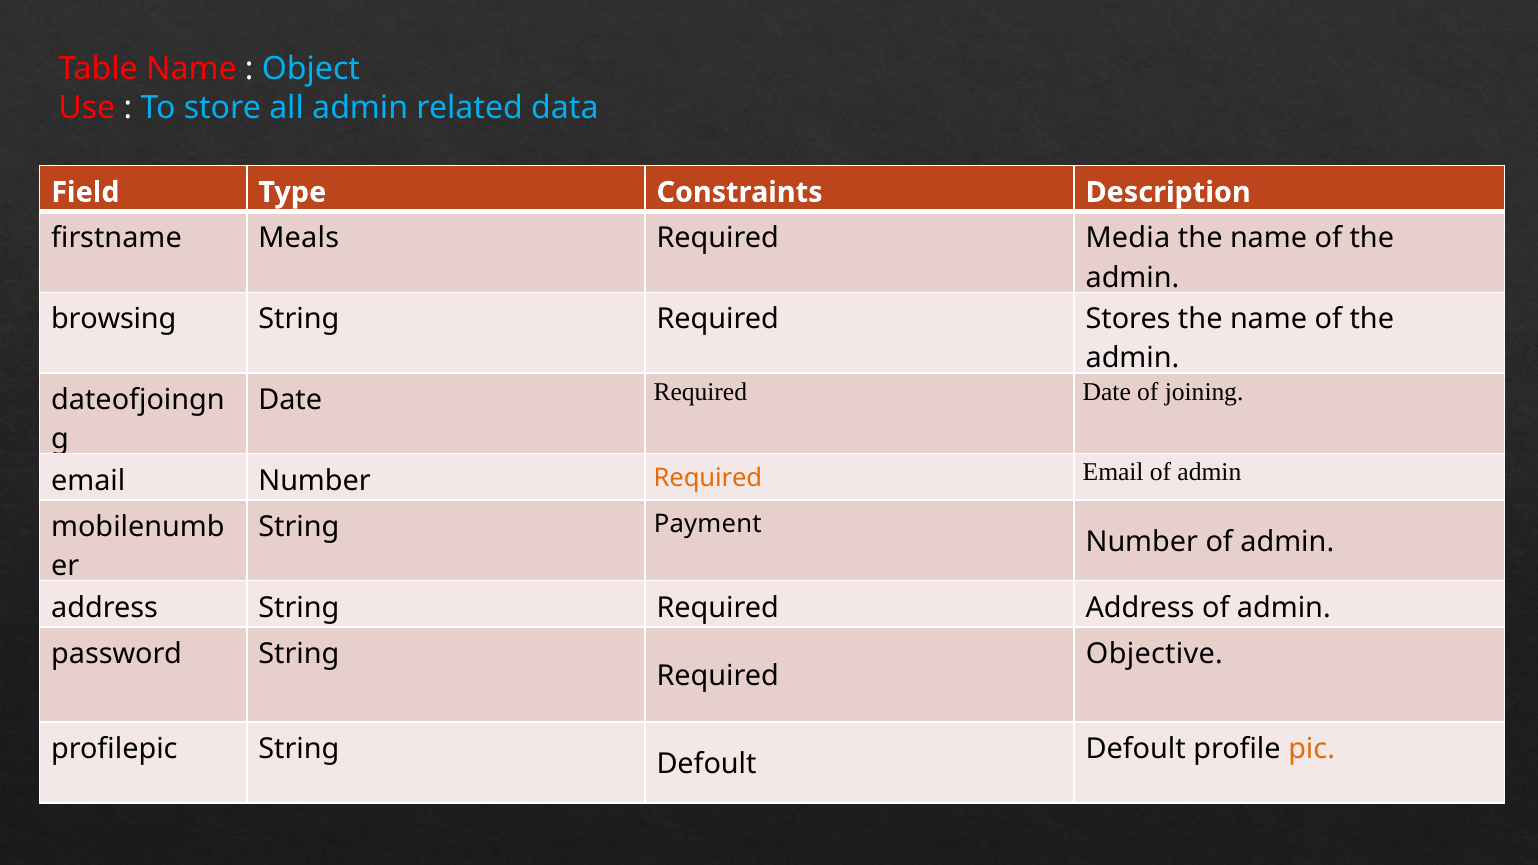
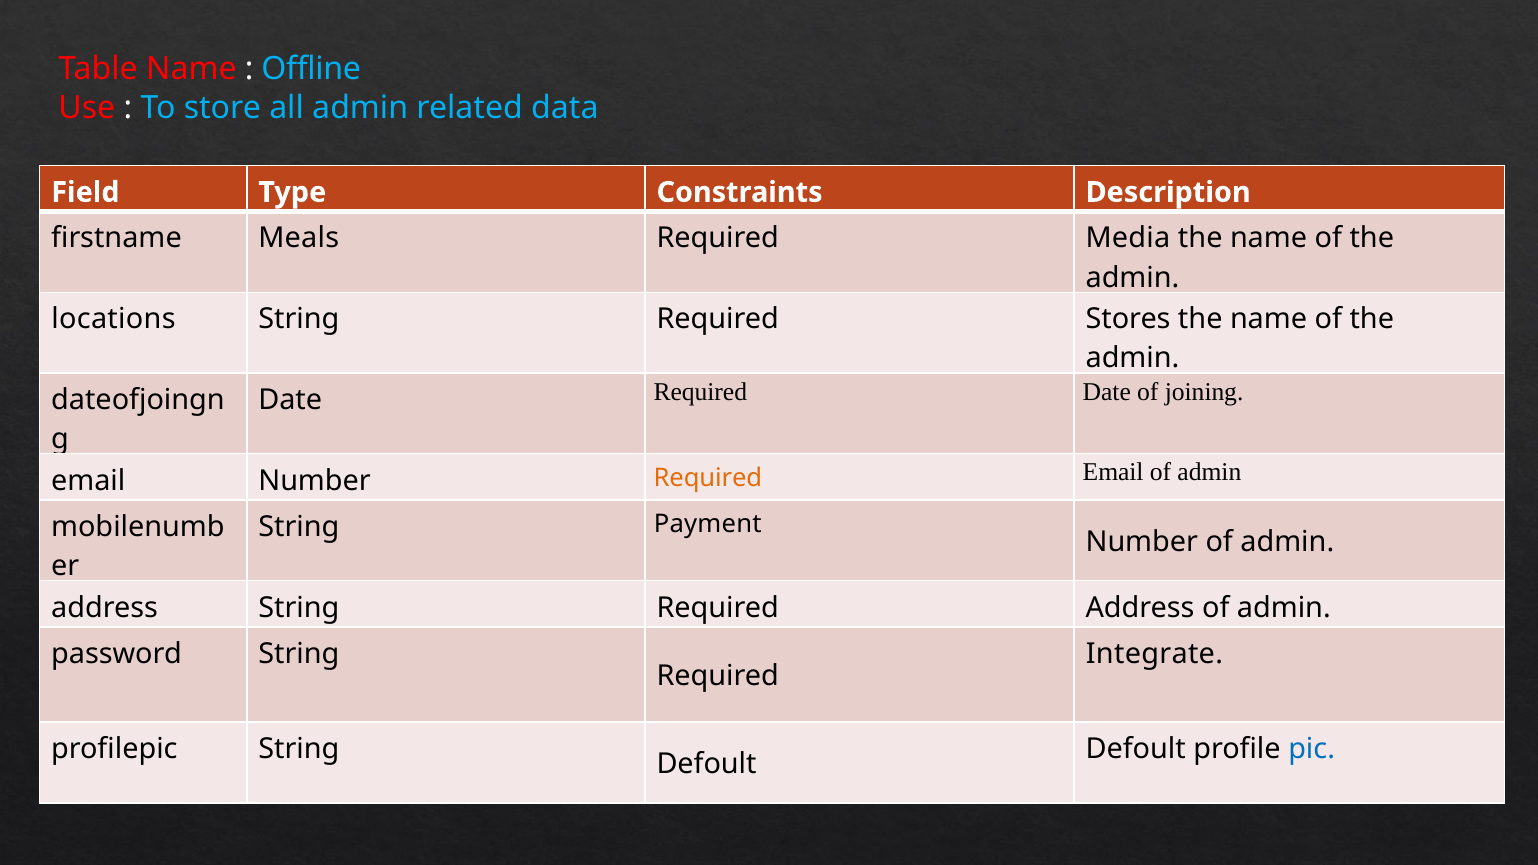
Object: Object -> Offline (311, 69)
browsing: browsing -> locations (114, 319)
Objective: Objective -> Integrate (1154, 654)
pic colour: orange -> blue (1312, 749)
